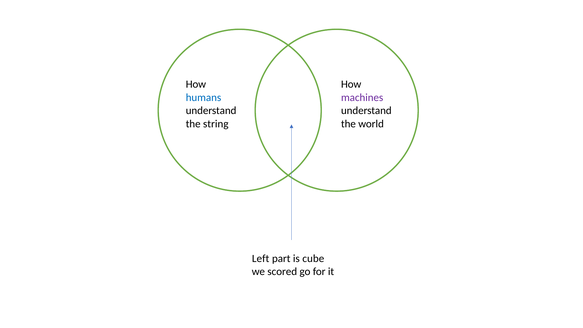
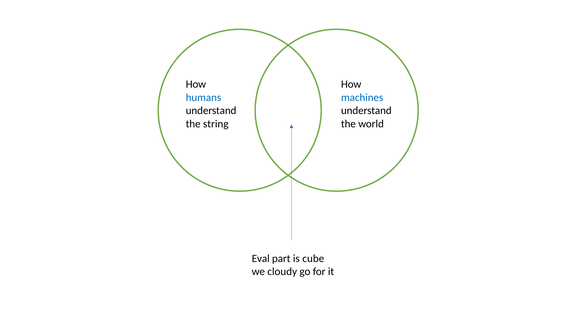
machines colour: purple -> blue (362, 97)
Left: Left -> Eval (261, 258)
scored: scored -> cloudy (282, 272)
